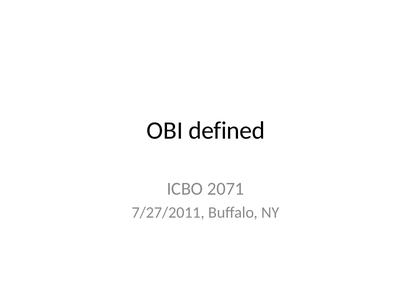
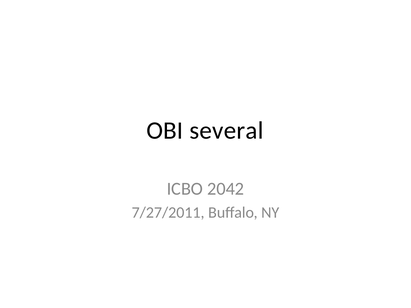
defined: defined -> several (226, 131)
2071: 2071 -> 2042 (226, 189)
